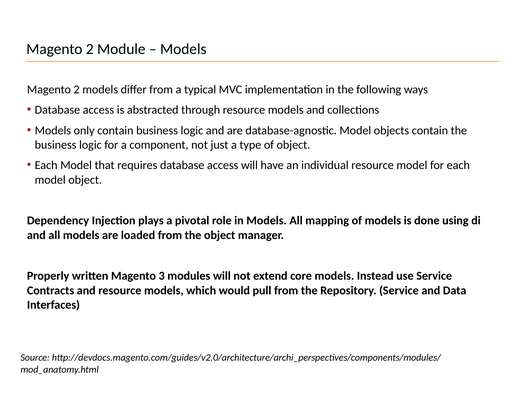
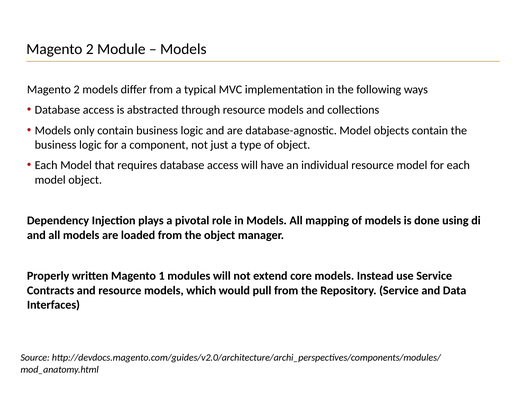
3: 3 -> 1 (162, 276)
